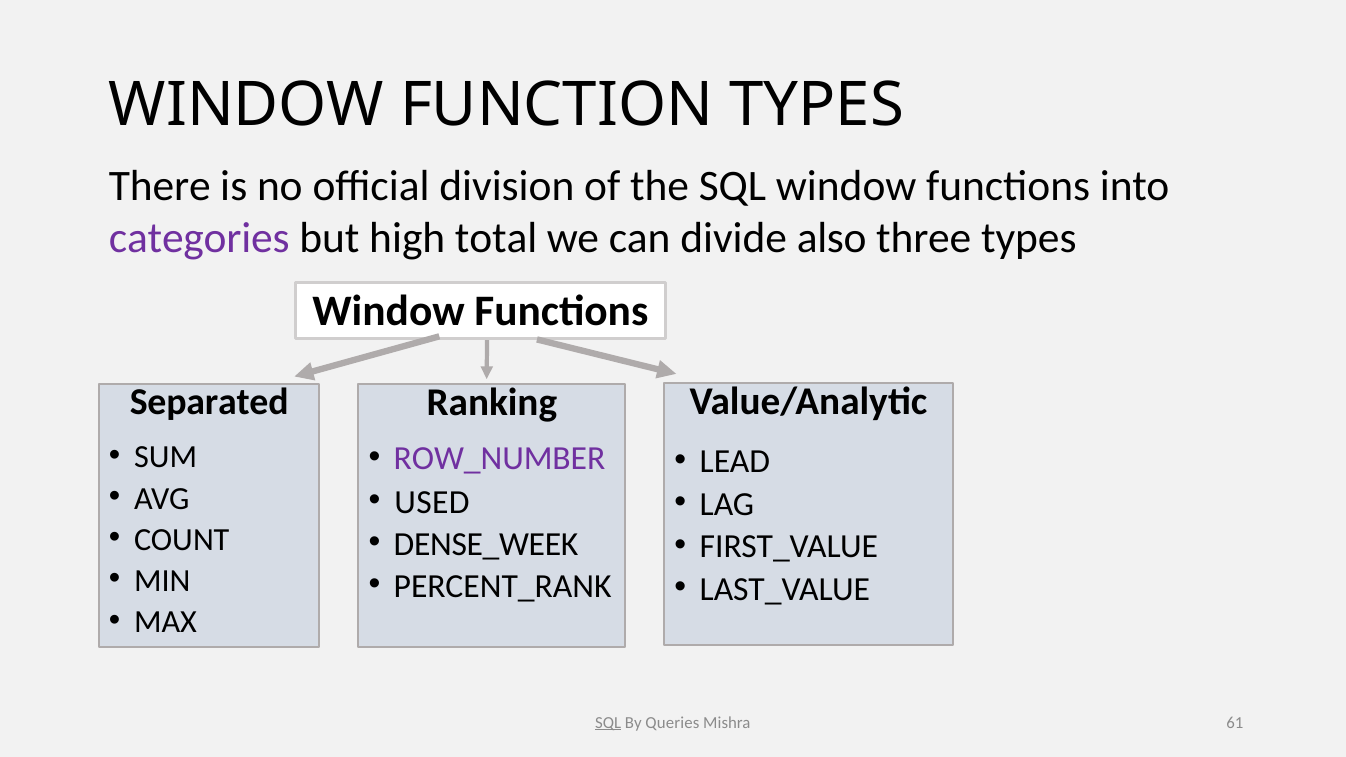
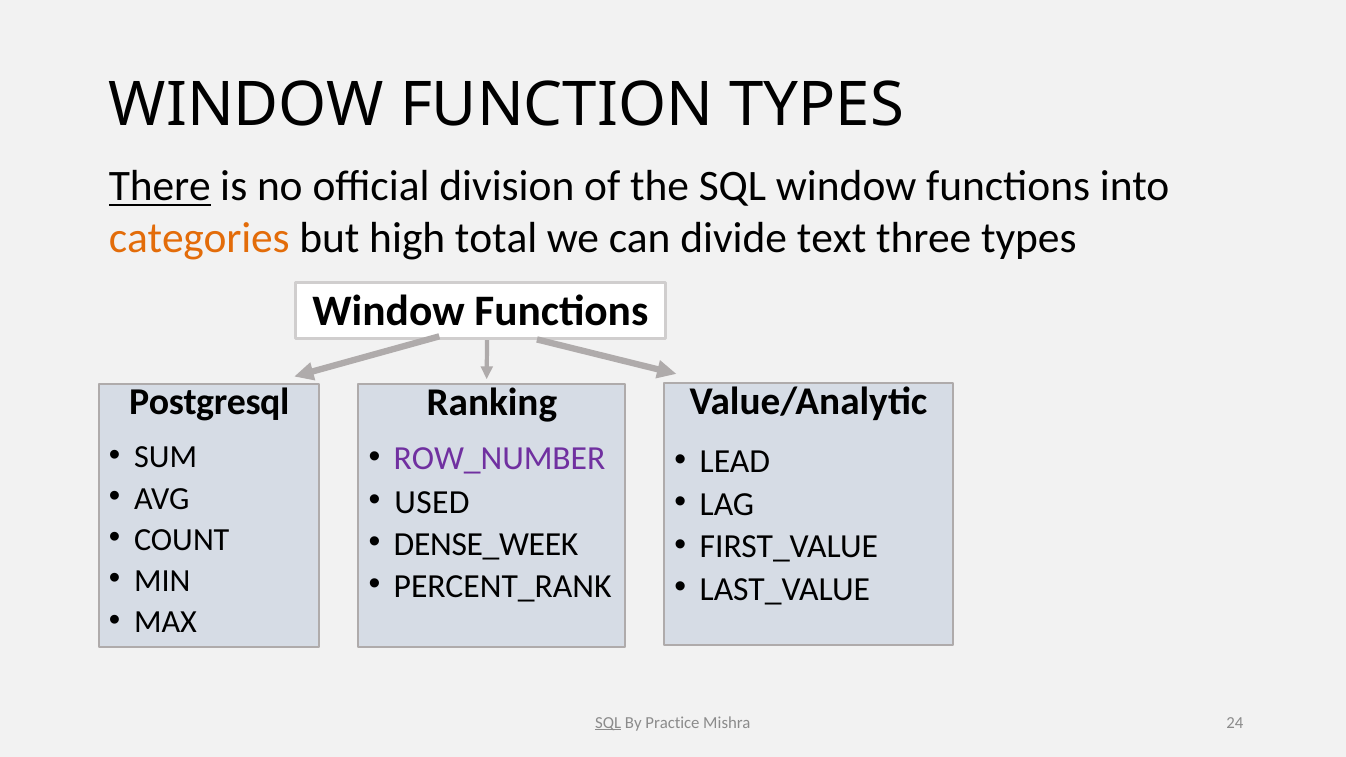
There underline: none -> present (160, 186)
categories colour: purple -> orange (199, 238)
also: also -> text (832, 238)
Separated: Separated -> Postgresql (209, 402)
Queries: Queries -> Practice (673, 723)
61: 61 -> 24 (1235, 723)
